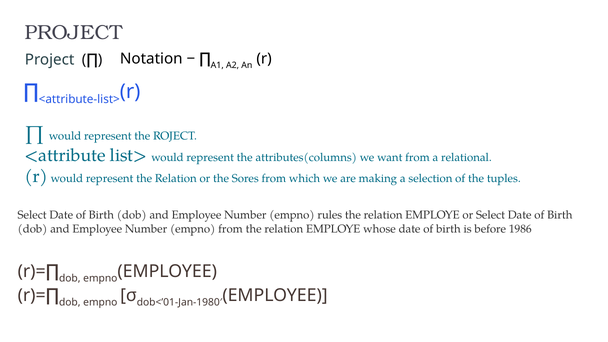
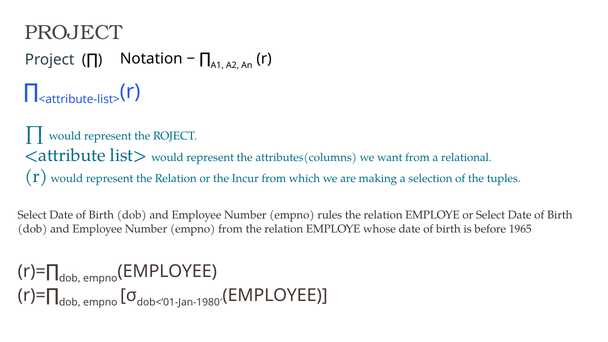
Sores: Sores -> Incur (245, 179)
1986: 1986 -> 1965 (520, 229)
